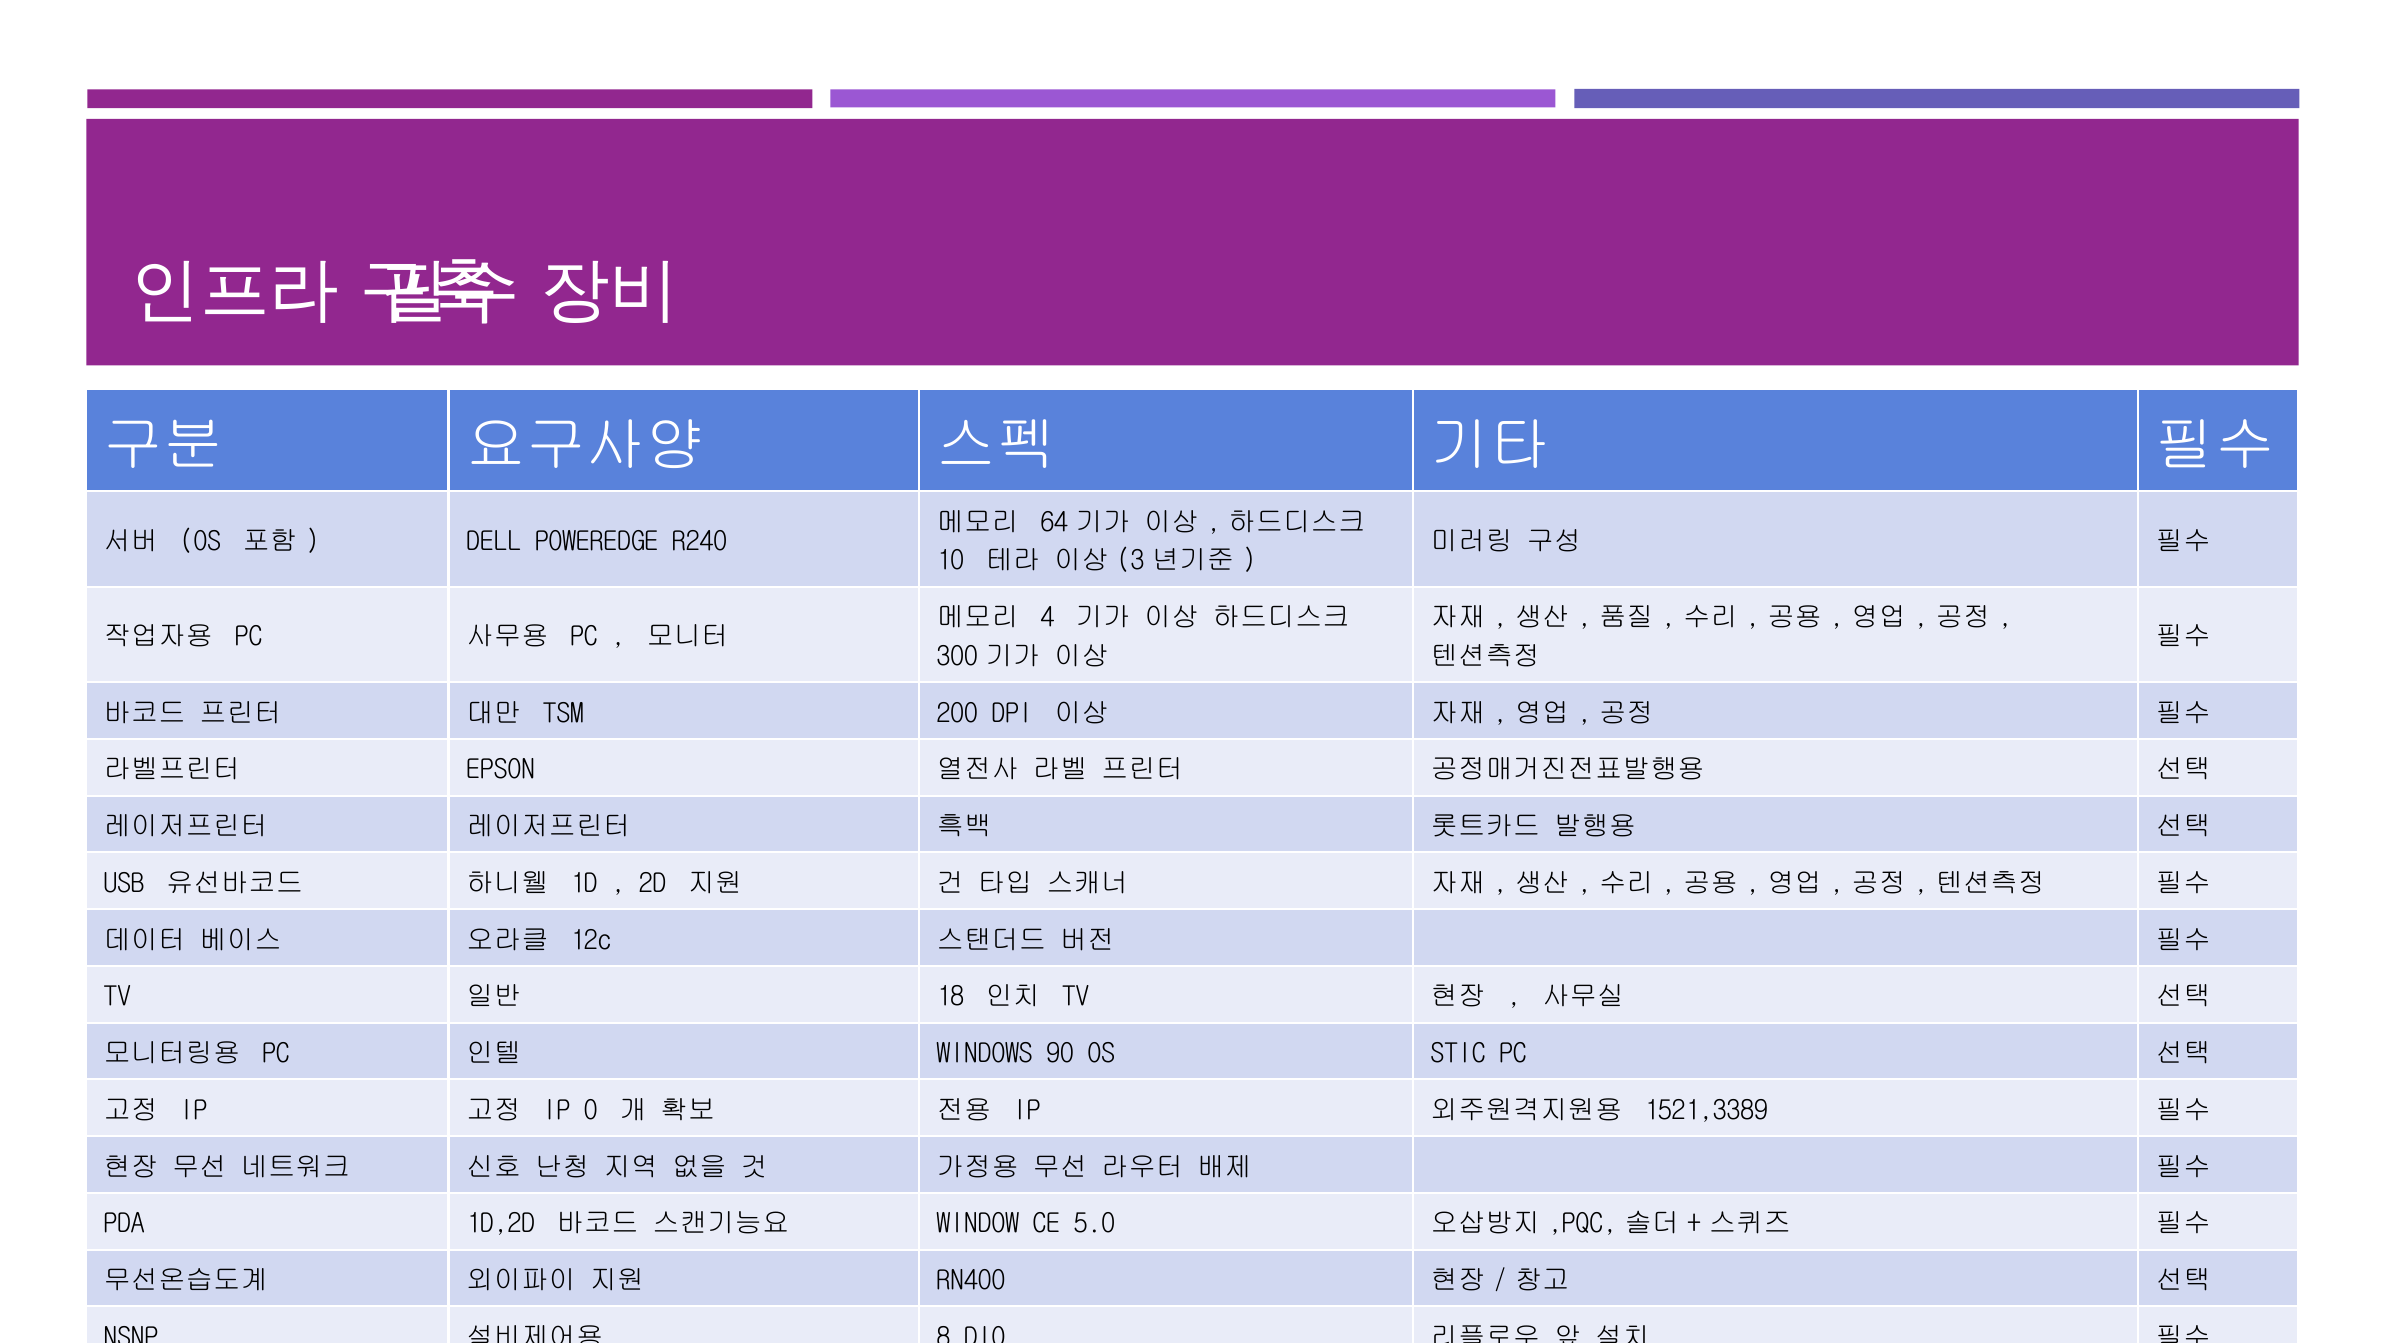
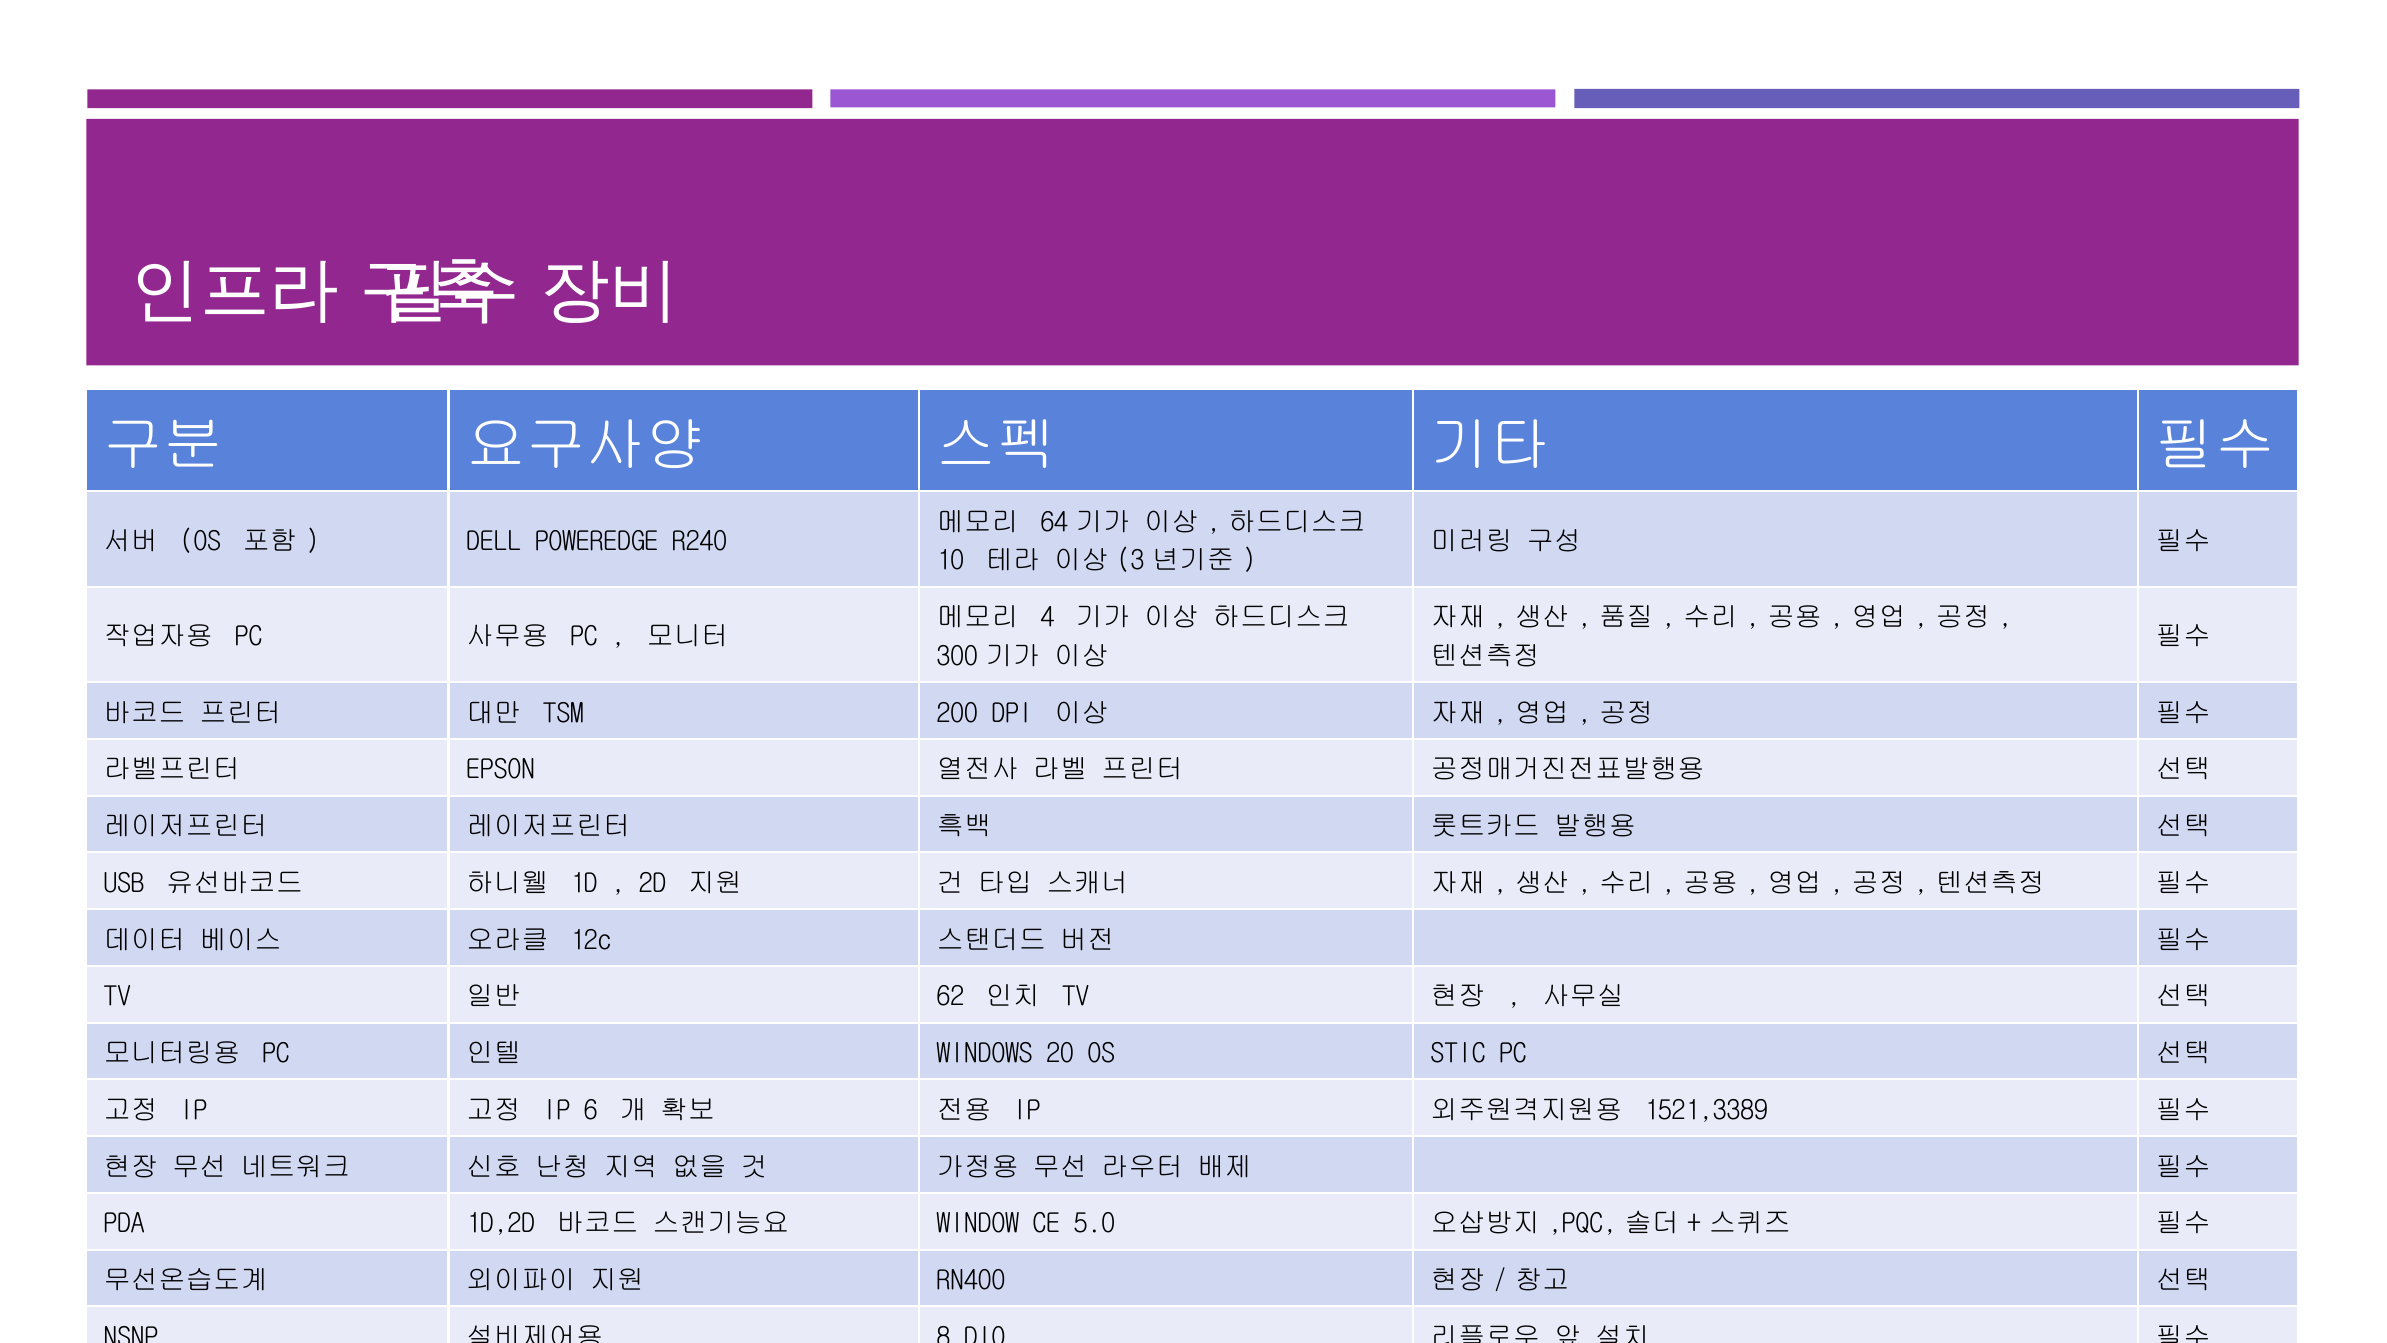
18: 18 -> 62 (950, 997)
90: 90 -> 20 (1060, 1053)
0: 0 -> 6 (591, 1110)
